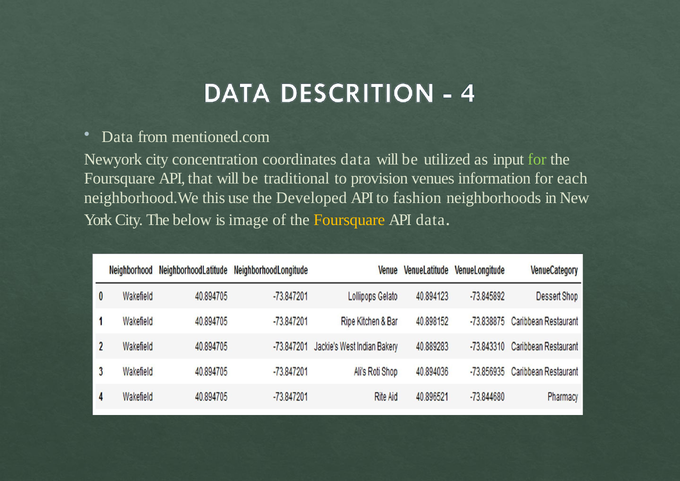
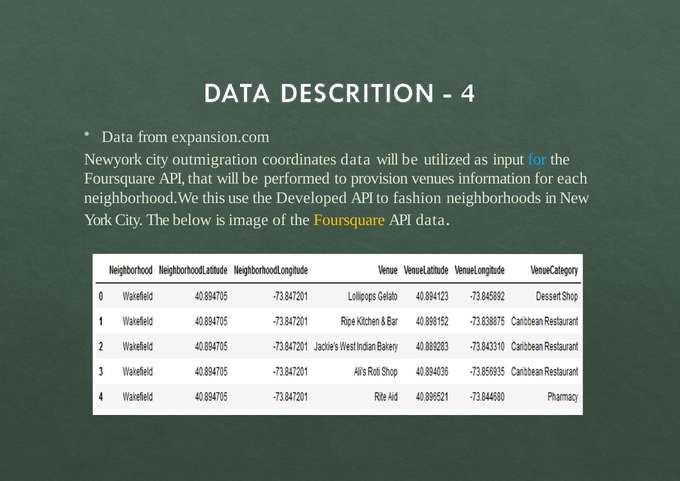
mentioned.com: mentioned.com -> expansion.com (221, 137)
concentration: concentration -> outmigration (215, 159)
for colour: light green -> light blue (537, 159)
traditional: traditional -> performed (297, 179)
